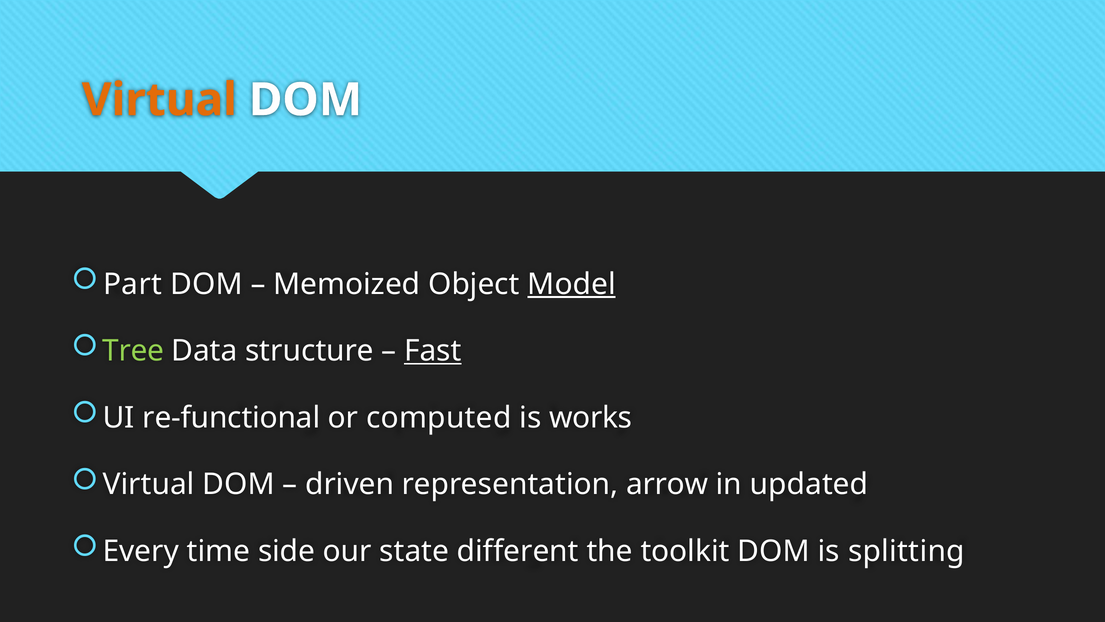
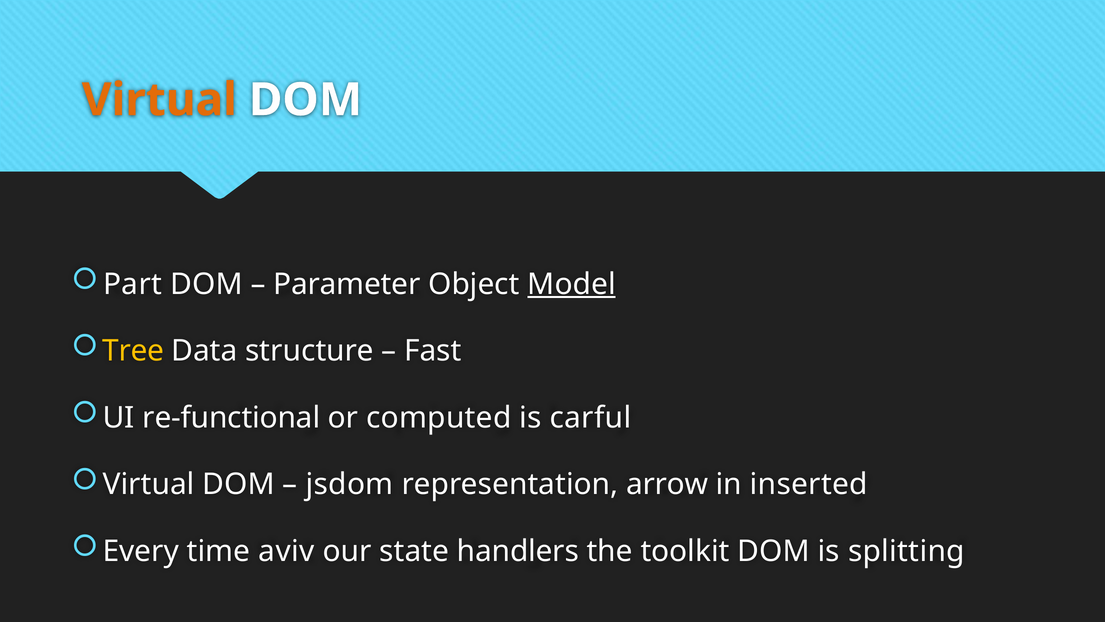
Memoized: Memoized -> Parameter (347, 284)
Tree colour: light green -> yellow (133, 351)
Fast underline: present -> none (433, 351)
works: works -> carful (590, 417)
driven: driven -> jsdom (350, 484)
updated: updated -> inserted (809, 484)
side: side -> aviv (286, 551)
different: different -> handlers (518, 551)
